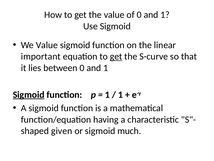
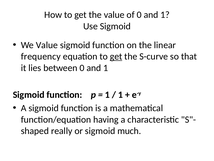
important: important -> frequency (41, 56)
Sigmoid underline: present -> none (29, 94)
given: given -> really (62, 131)
